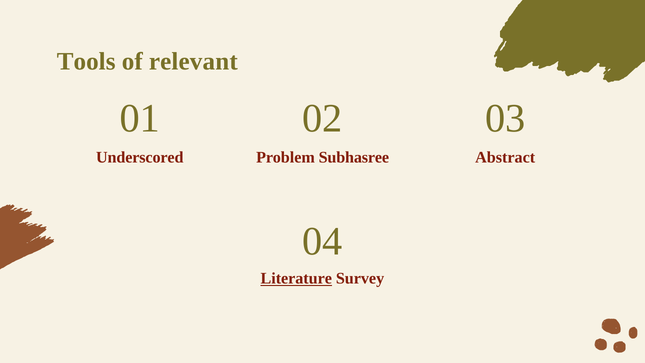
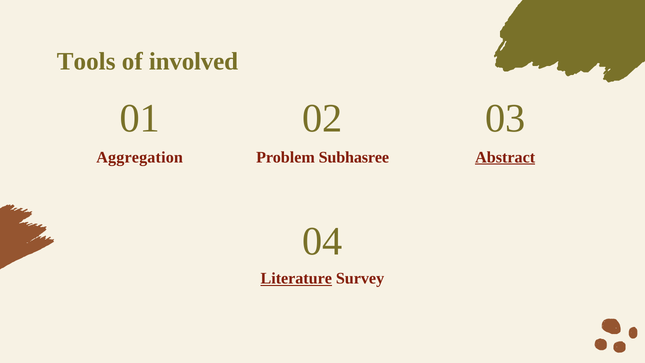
relevant: relevant -> involved (193, 61)
Underscored: Underscored -> Aggregation (140, 157)
Abstract underline: none -> present (505, 157)
